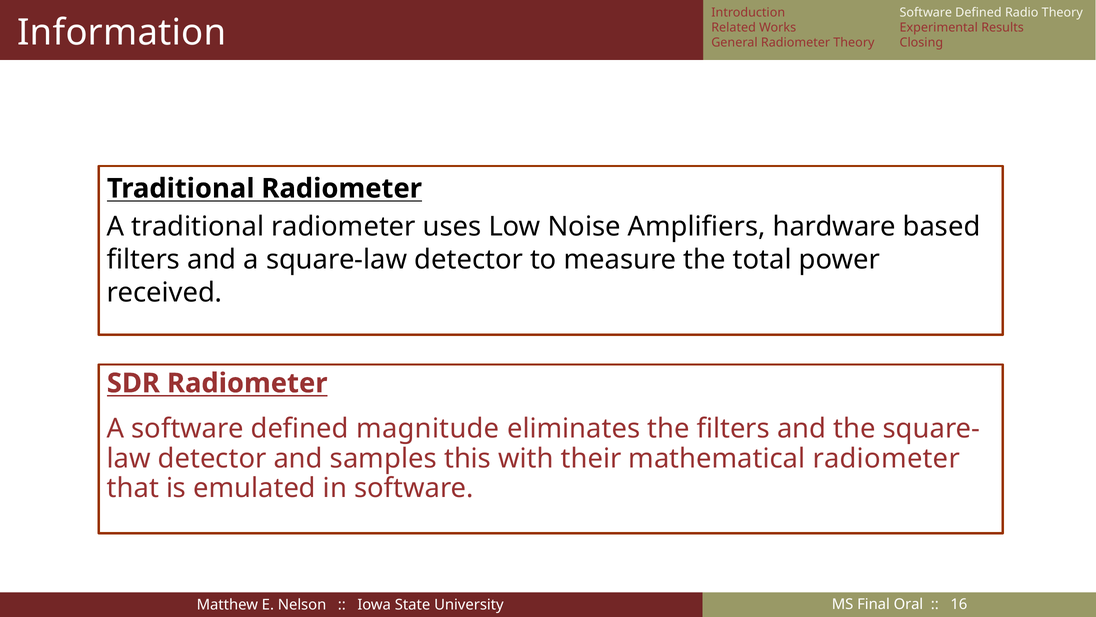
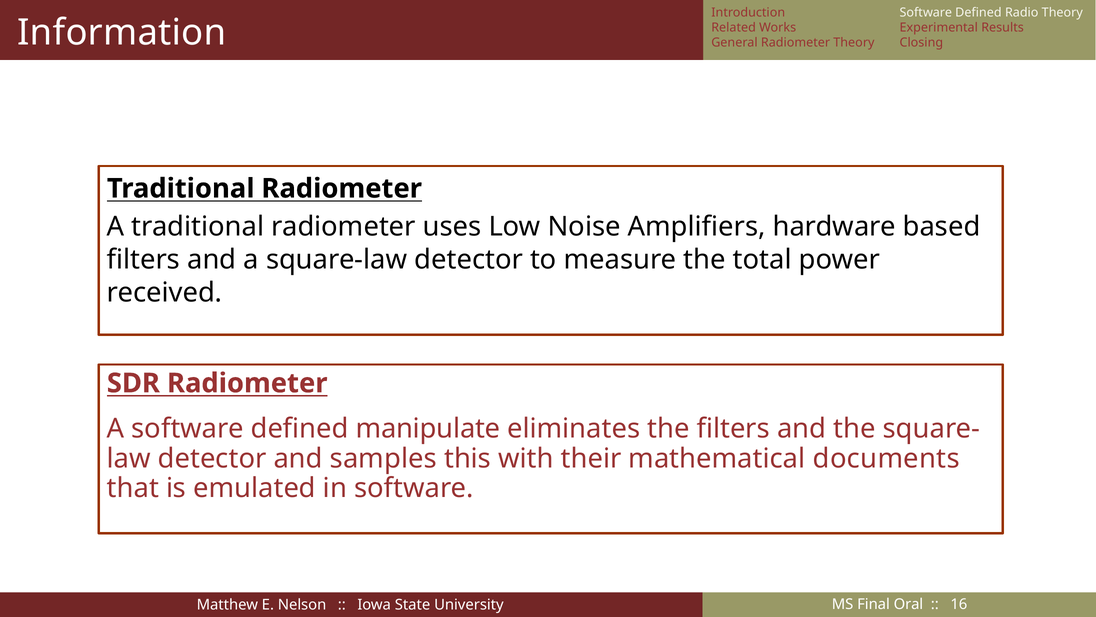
magnitude: magnitude -> manipulate (428, 429)
mathematical radiometer: radiometer -> documents (886, 458)
